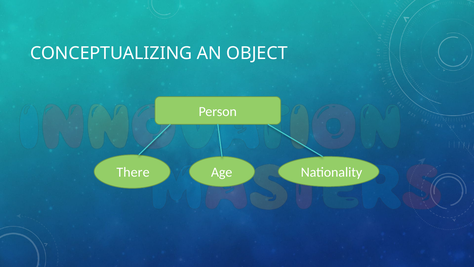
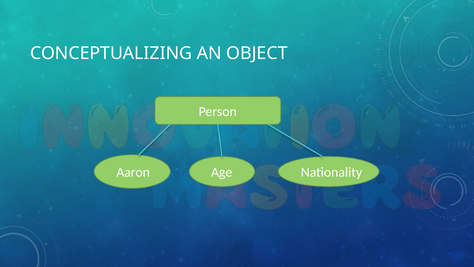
There: There -> Aaron (133, 172)
